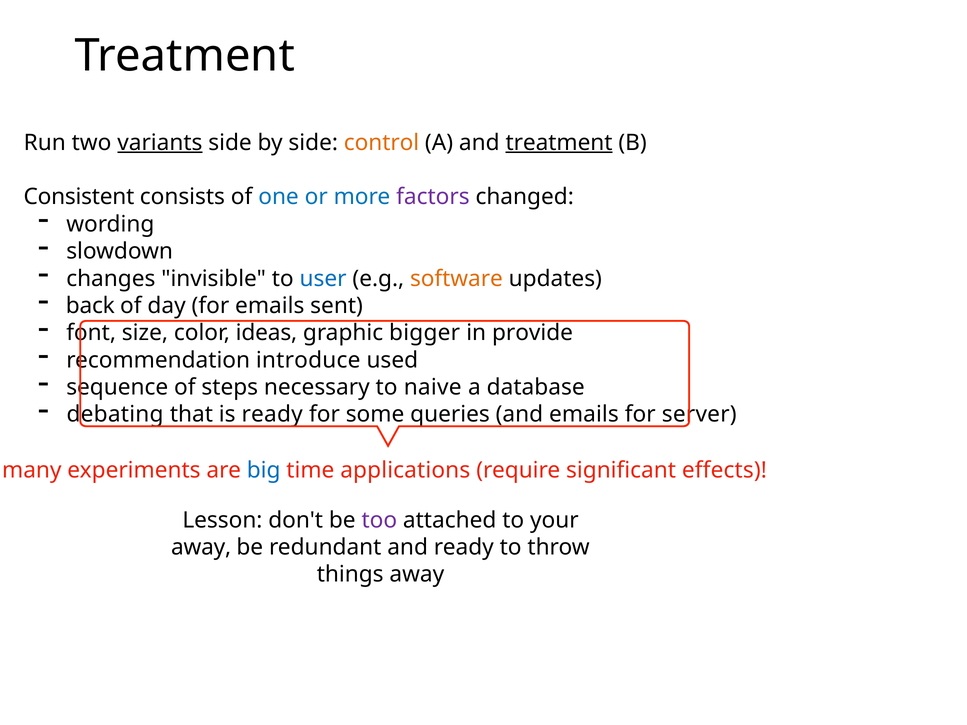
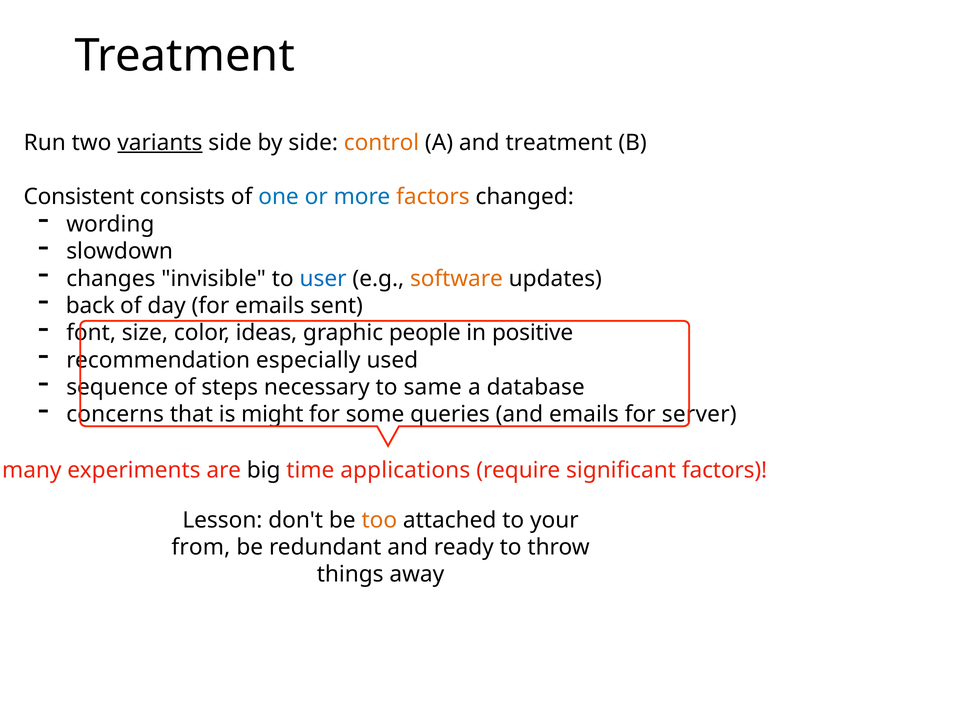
treatment underline: present -> none (559, 143)
factors colour: purple -> orange (433, 197)
bigger: bigger -> people (425, 333)
provide: provide -> positive (533, 333)
introduce: introduce -> especially (308, 360)
naive: naive -> same (433, 387)
debating: debating -> concerns (115, 415)
is ready: ready -> might (272, 415)
big colour: blue -> black (264, 470)
significant effects: effects -> factors (725, 470)
too colour: purple -> orange (379, 520)
away: away -> from (201, 548)
